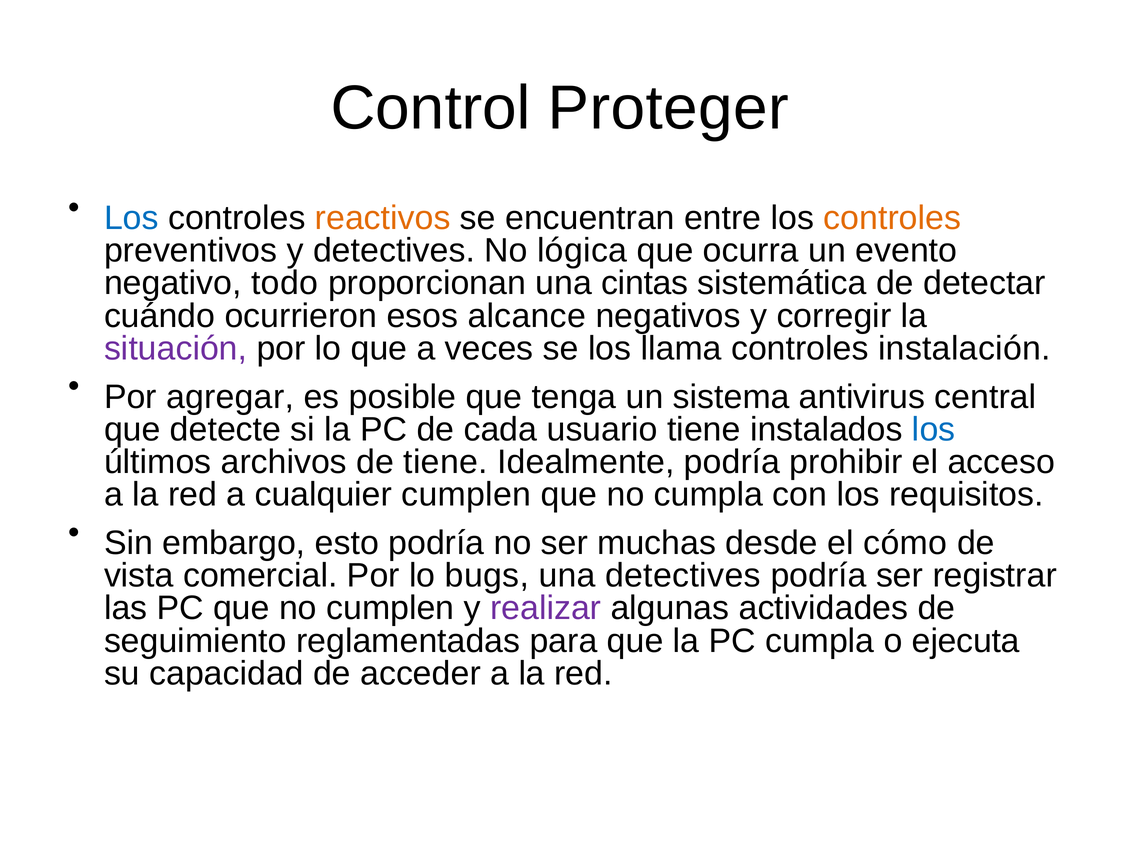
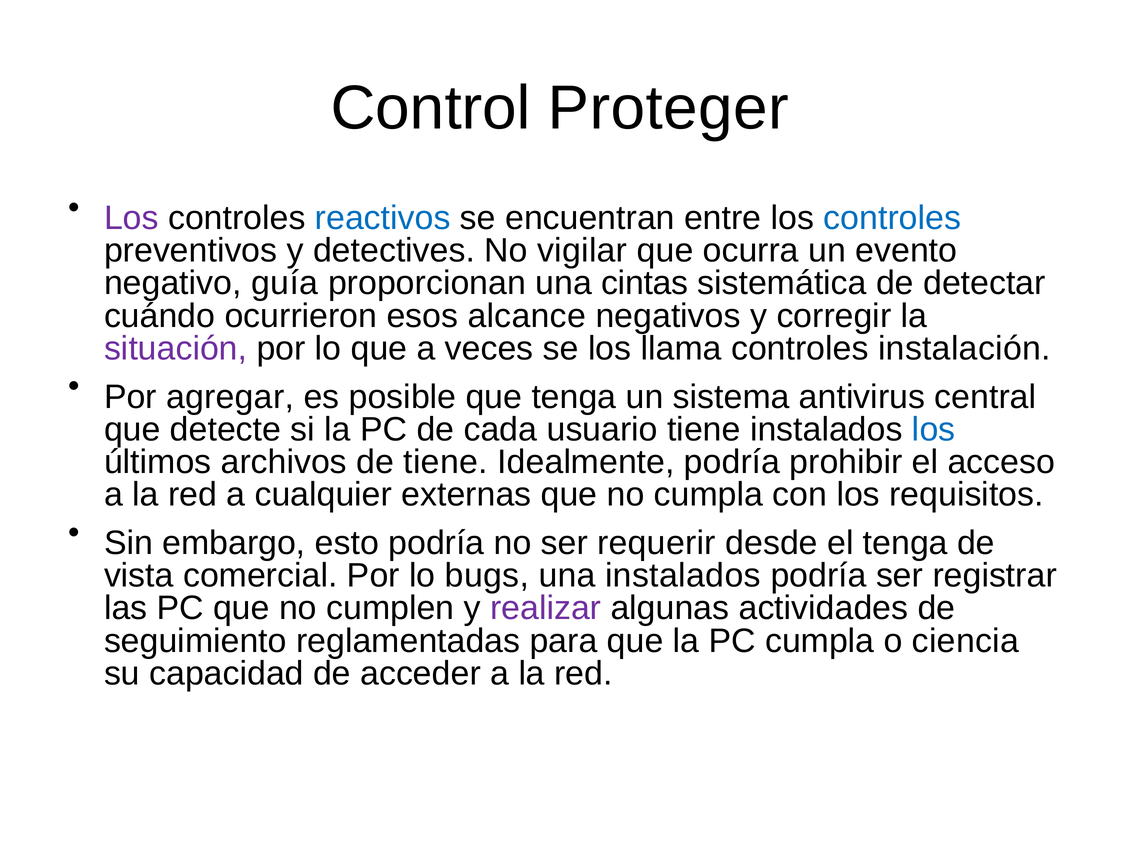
Los colour: blue -> purple (131, 218)
reactivos colour: orange -> blue (383, 218)
controles colour: orange -> blue (892, 218)
lógica: lógica -> vigilar (582, 251)
todo: todo -> guía (285, 283)
cualquier cumplen: cumplen -> externas (466, 494)
muchas: muchas -> requerir (656, 543)
el cómo: cómo -> tenga (905, 543)
una detectives: detectives -> instalados (683, 575)
ejecuta: ejecuta -> ciencia (966, 641)
